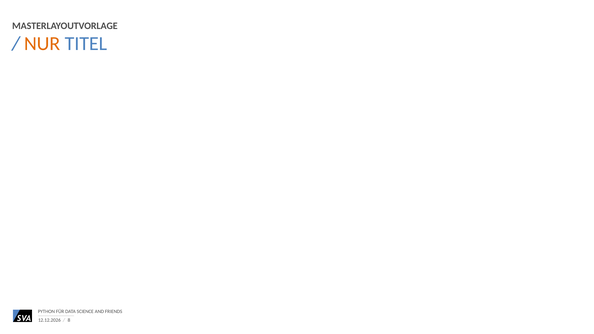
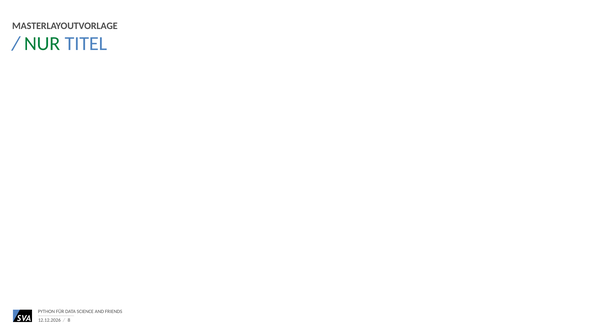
NUR colour: orange -> green (42, 44)
